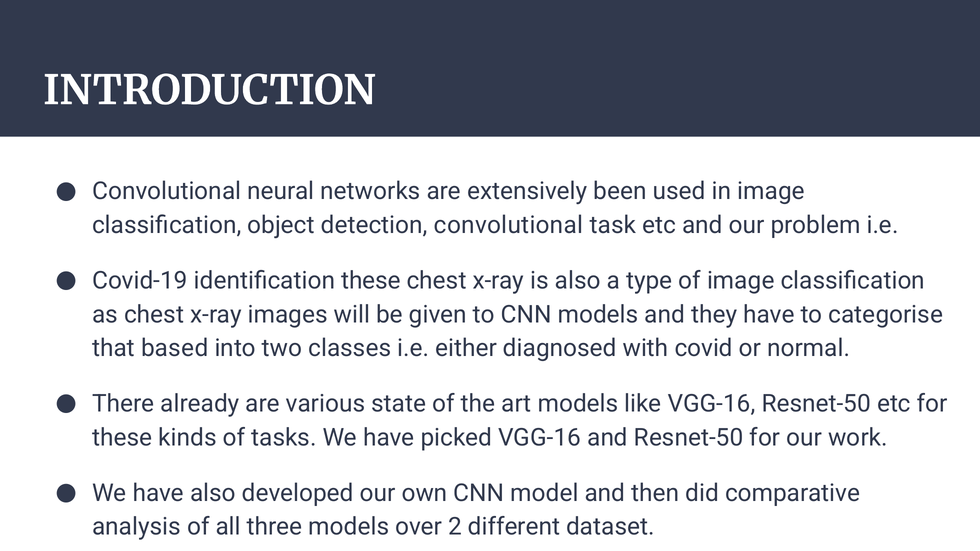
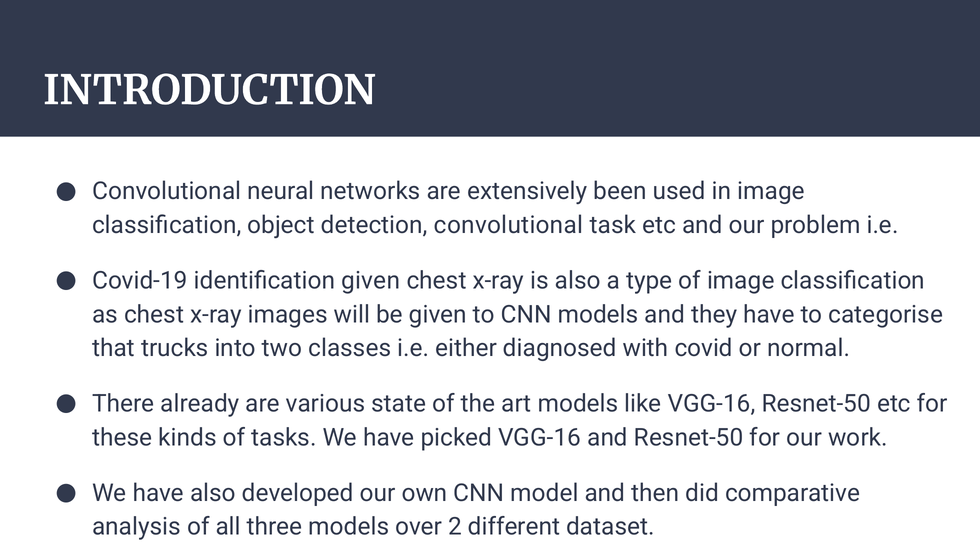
identification these: these -> given (371, 281)
based: based -> trucks (175, 348)
